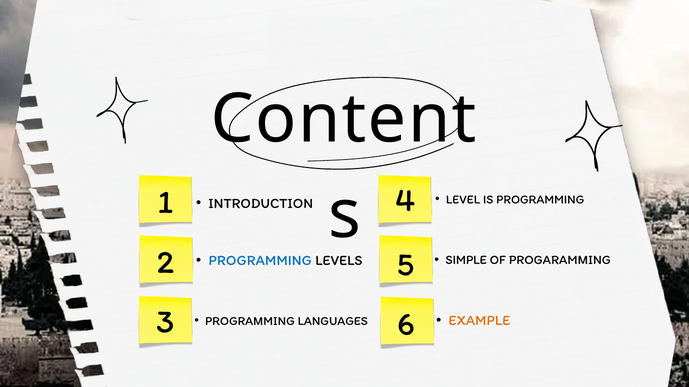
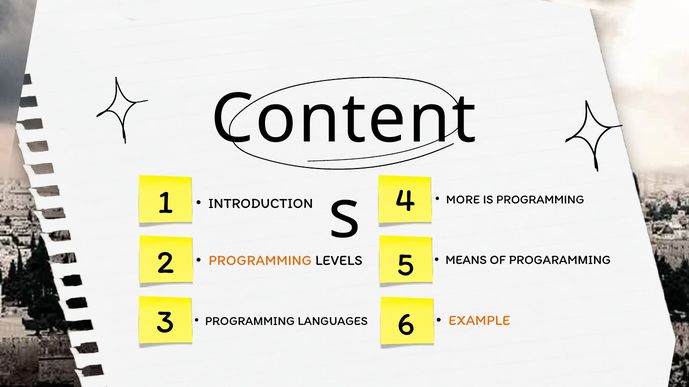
LEVEL: LEVEL -> MORE (463, 200)
SIMPLE: SIMPLE -> MEANS (466, 260)
PROGRAMMING colour: blue -> orange (260, 261)
